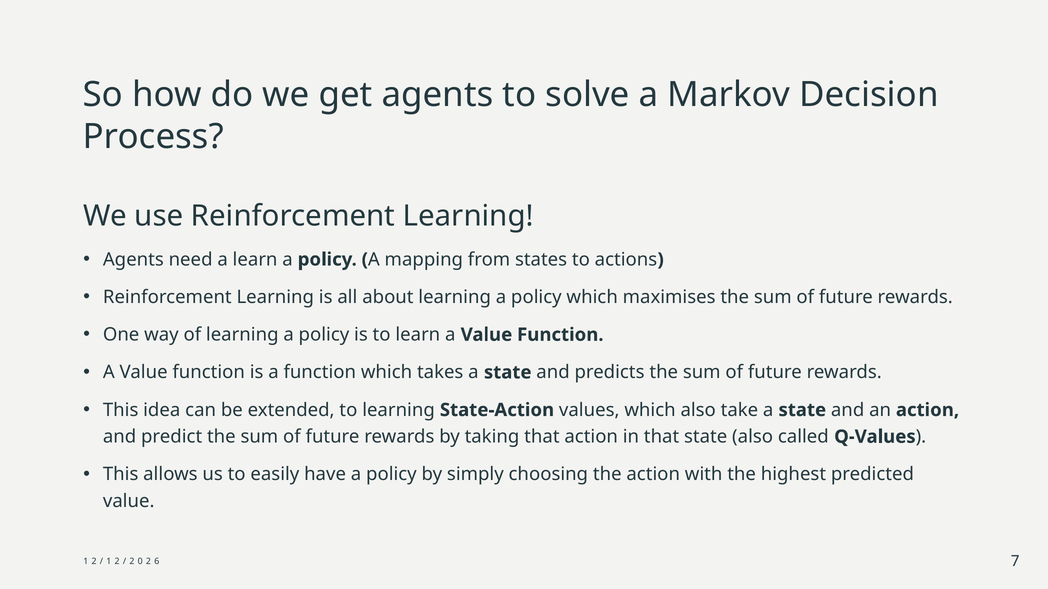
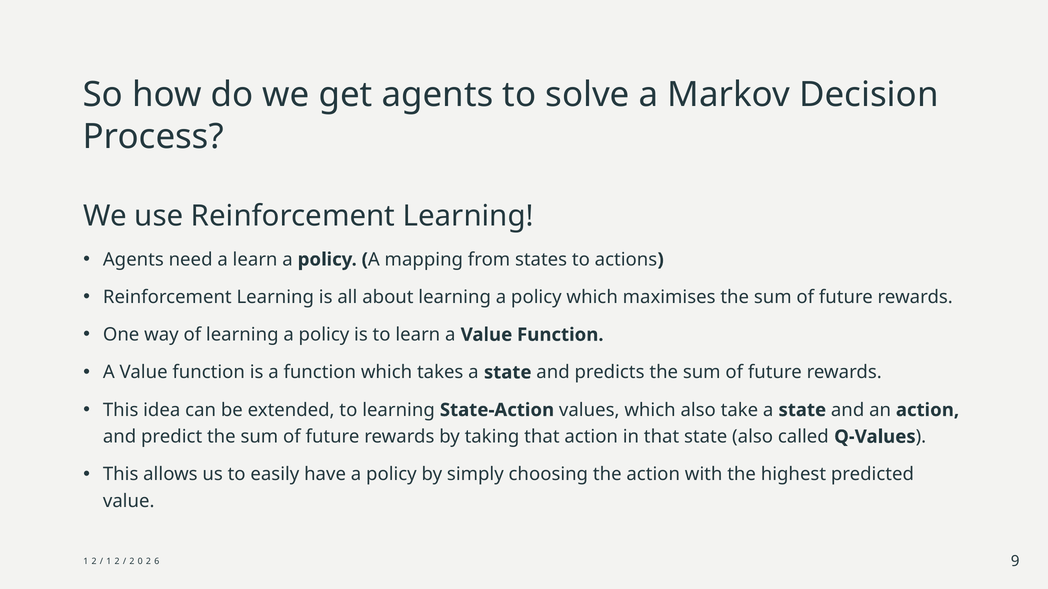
7: 7 -> 9 (1015, 562)
